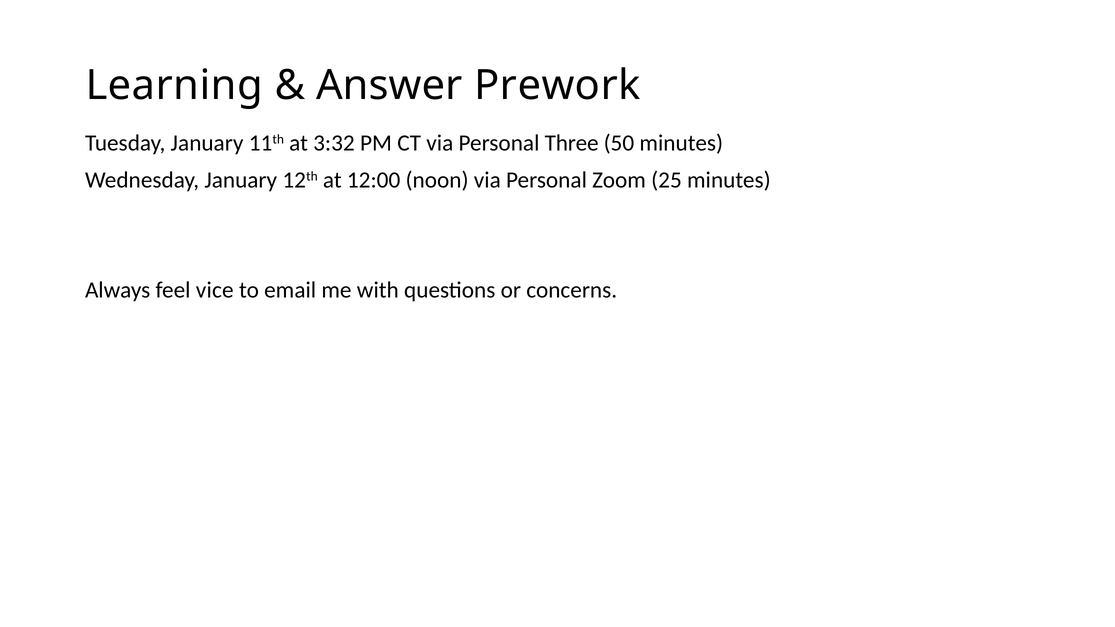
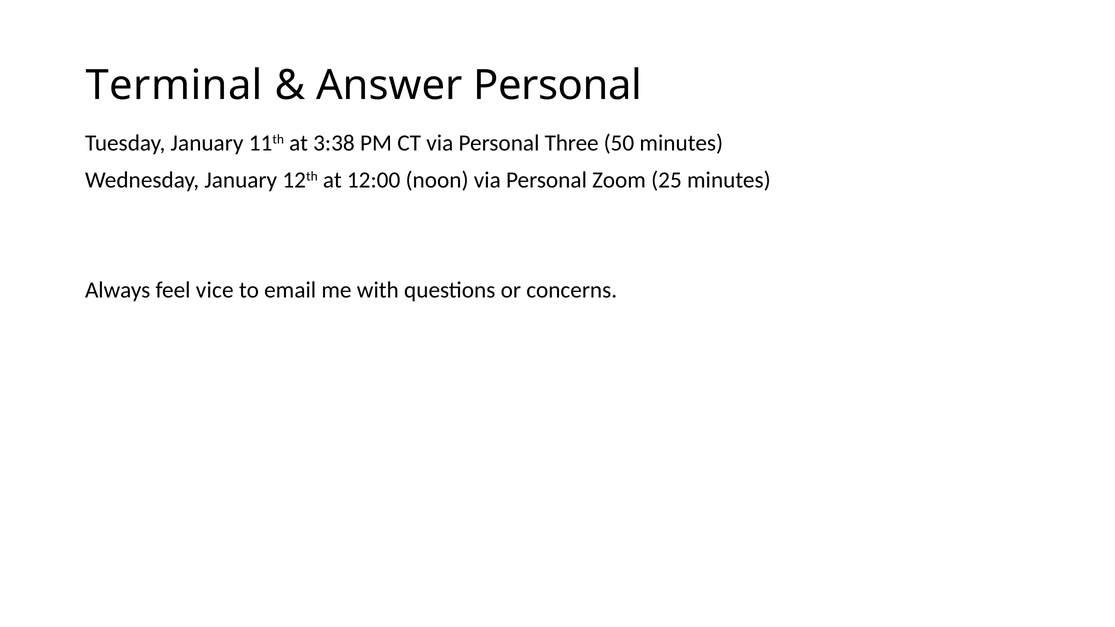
Learning: Learning -> Terminal (174, 85)
Answer Prework: Prework -> Personal (558, 85)
3:32: 3:32 -> 3:38 (334, 143)
